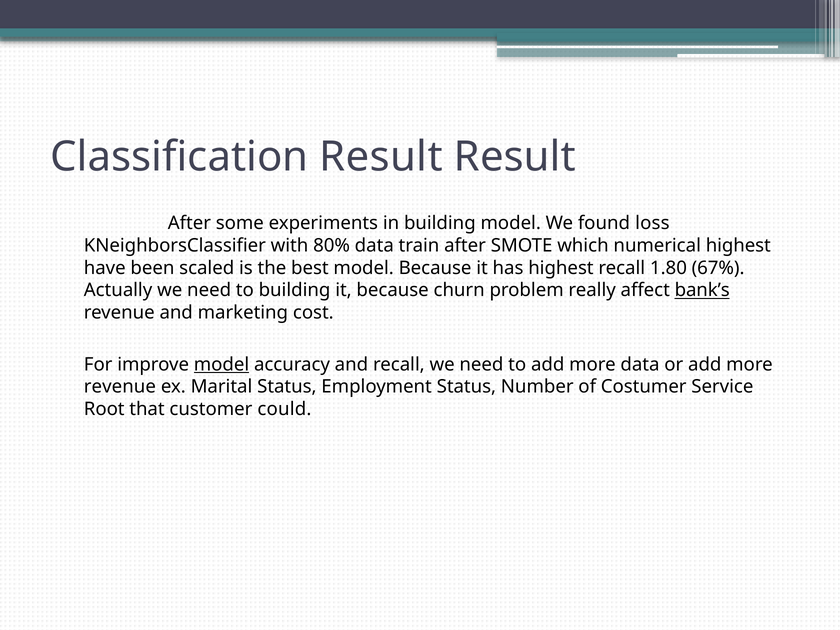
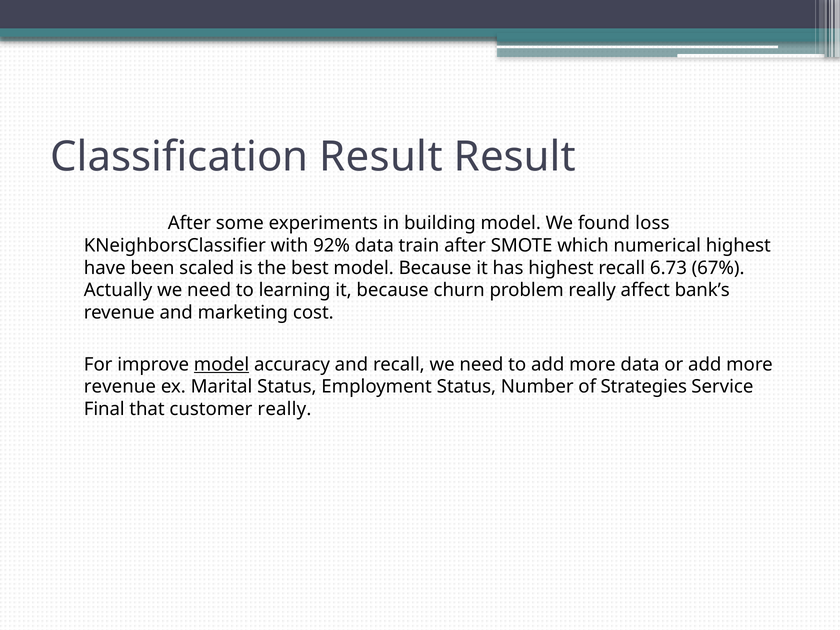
80%: 80% -> 92% (332, 246)
1.80: 1.80 -> 6.73 (668, 268)
to building: building -> learning (295, 290)
bank’s underline: present -> none (702, 290)
Costumer: Costumer -> Strategies (644, 387)
Root: Root -> Final (104, 409)
customer could: could -> really (284, 409)
